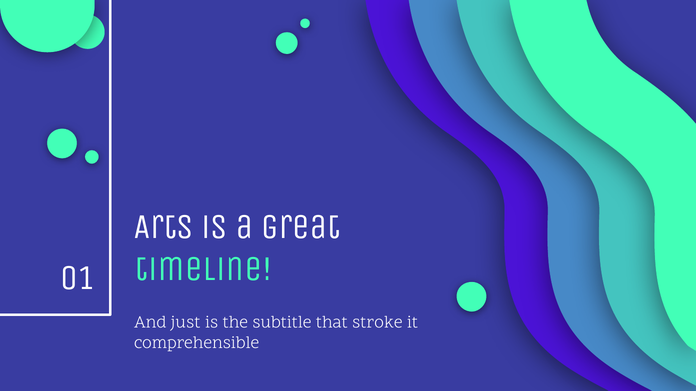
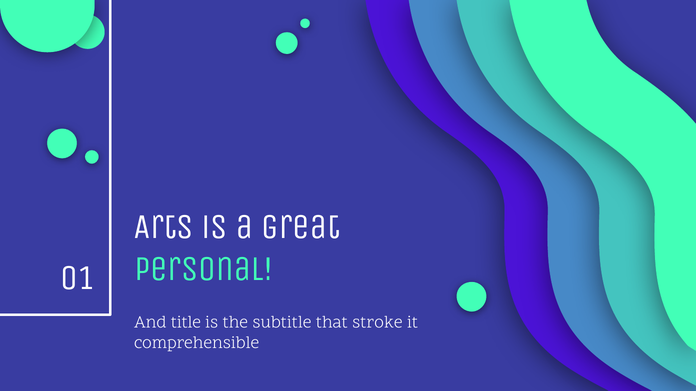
timeline: timeline -> personal (204, 269)
just: just -> title (186, 322)
